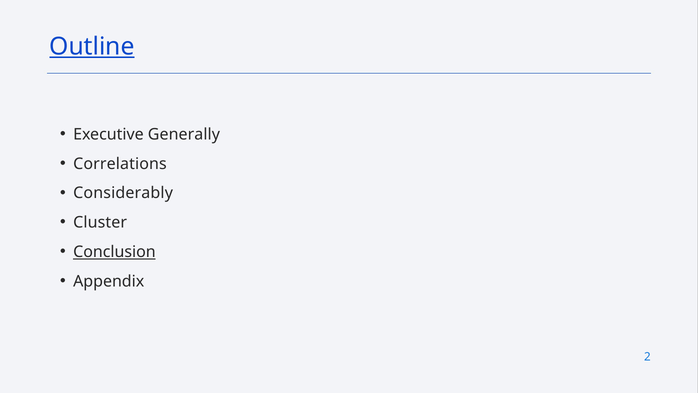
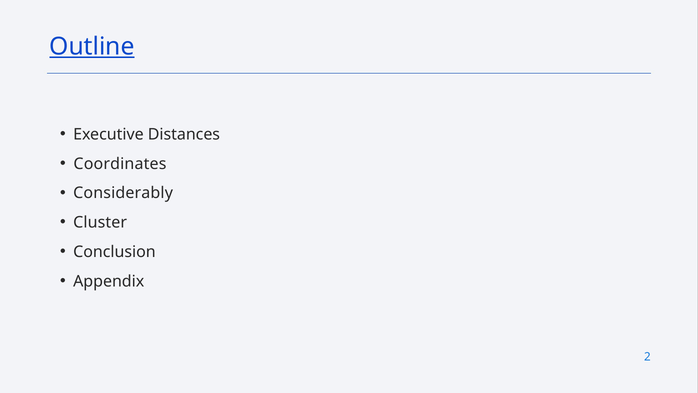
Generally: Generally -> Distances (184, 134)
Correlations: Correlations -> Coordinates (120, 164)
Conclusion underline: present -> none (114, 252)
